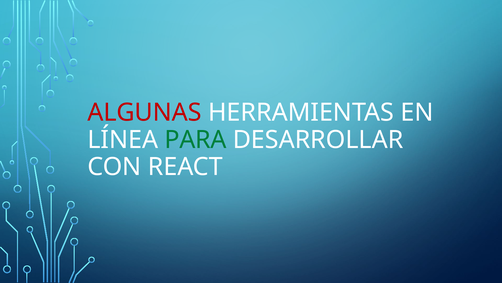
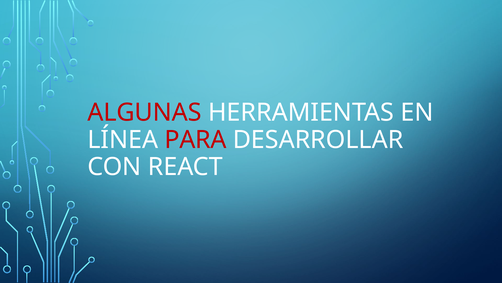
PARA colour: green -> red (195, 139)
